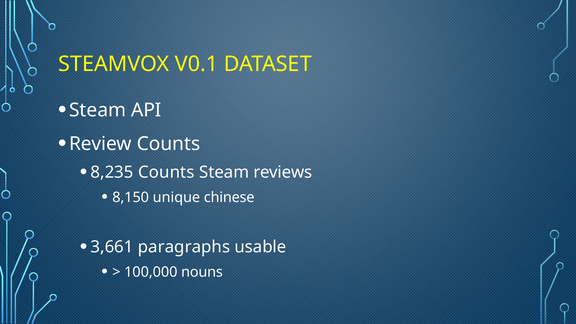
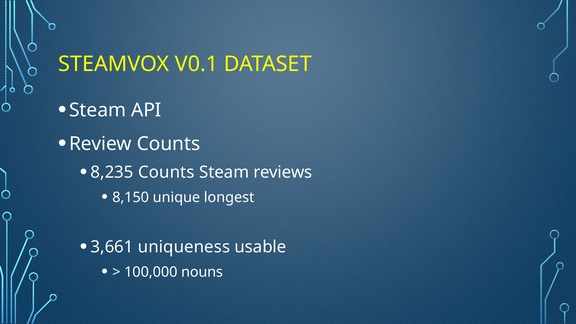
chinese: chinese -> longest (229, 197)
paragraphs: paragraphs -> uniqueness (184, 247)
